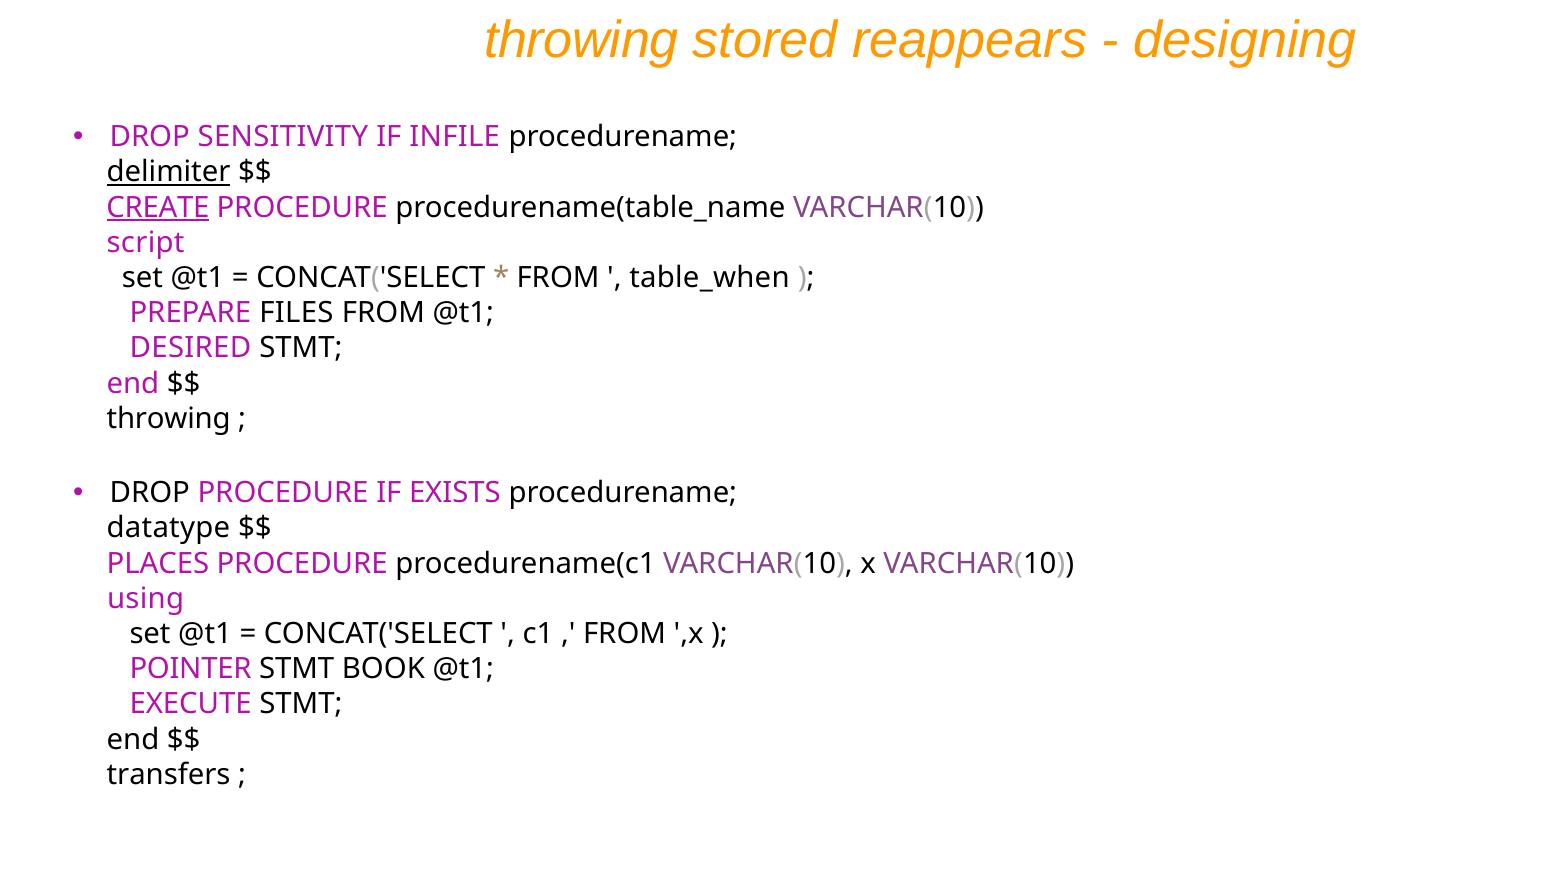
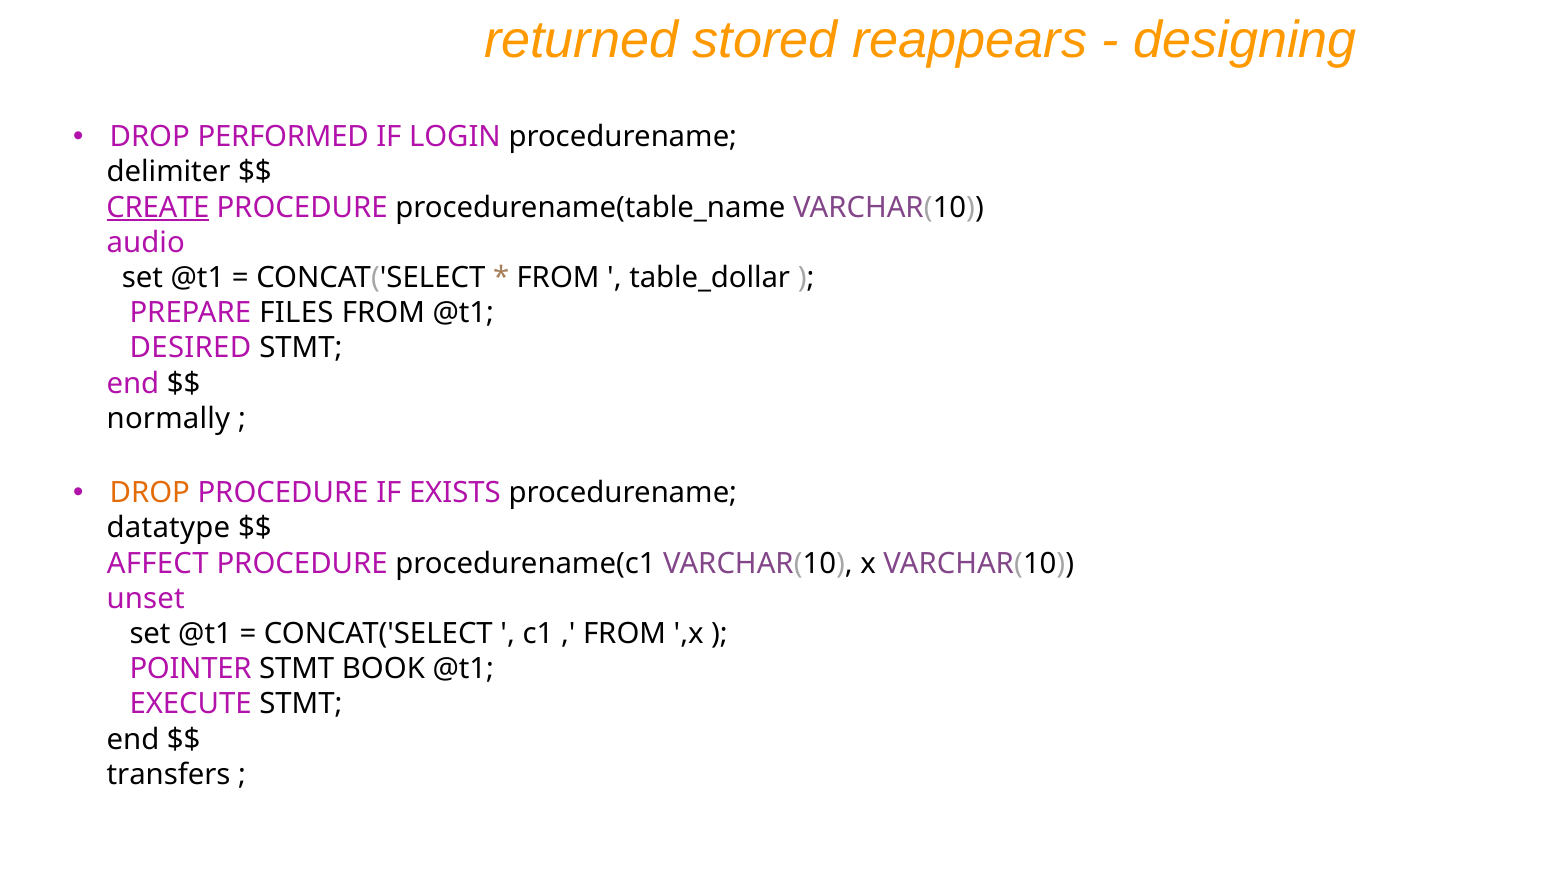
throwing: throwing -> returned (581, 41)
SENSITIVITY: SENSITIVITY -> PERFORMED (283, 137)
INFILE: INFILE -> LOGIN (455, 137)
delimiter underline: present -> none (169, 172)
script: script -> audio (146, 243)
table_when: table_when -> table_dollar (710, 278)
throwing: throwing -> normally (168, 419)
DROP colour: black -> orange (150, 493)
PLACES: PLACES -> AFFECT (158, 564)
using: using -> unset (146, 599)
